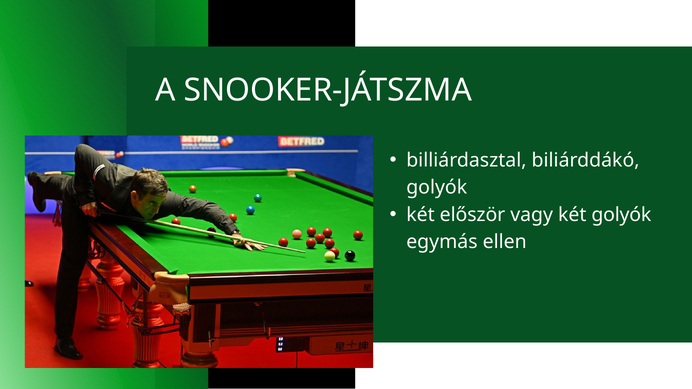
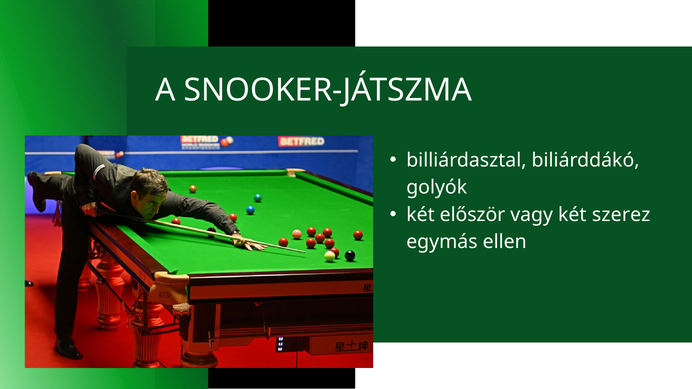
két golyók: golyók -> szerez (621, 215)
